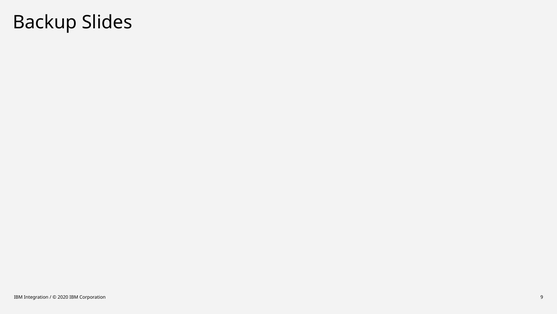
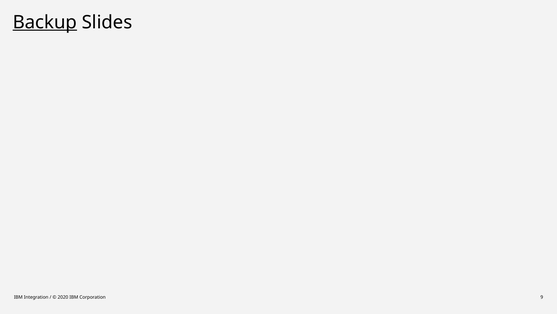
Backup underline: none -> present (45, 22)
